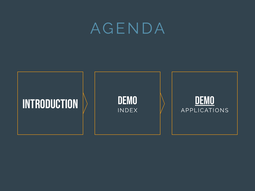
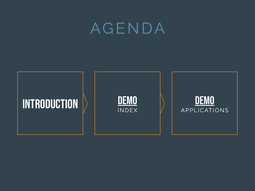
Demo underline: none -> present (127, 101)
